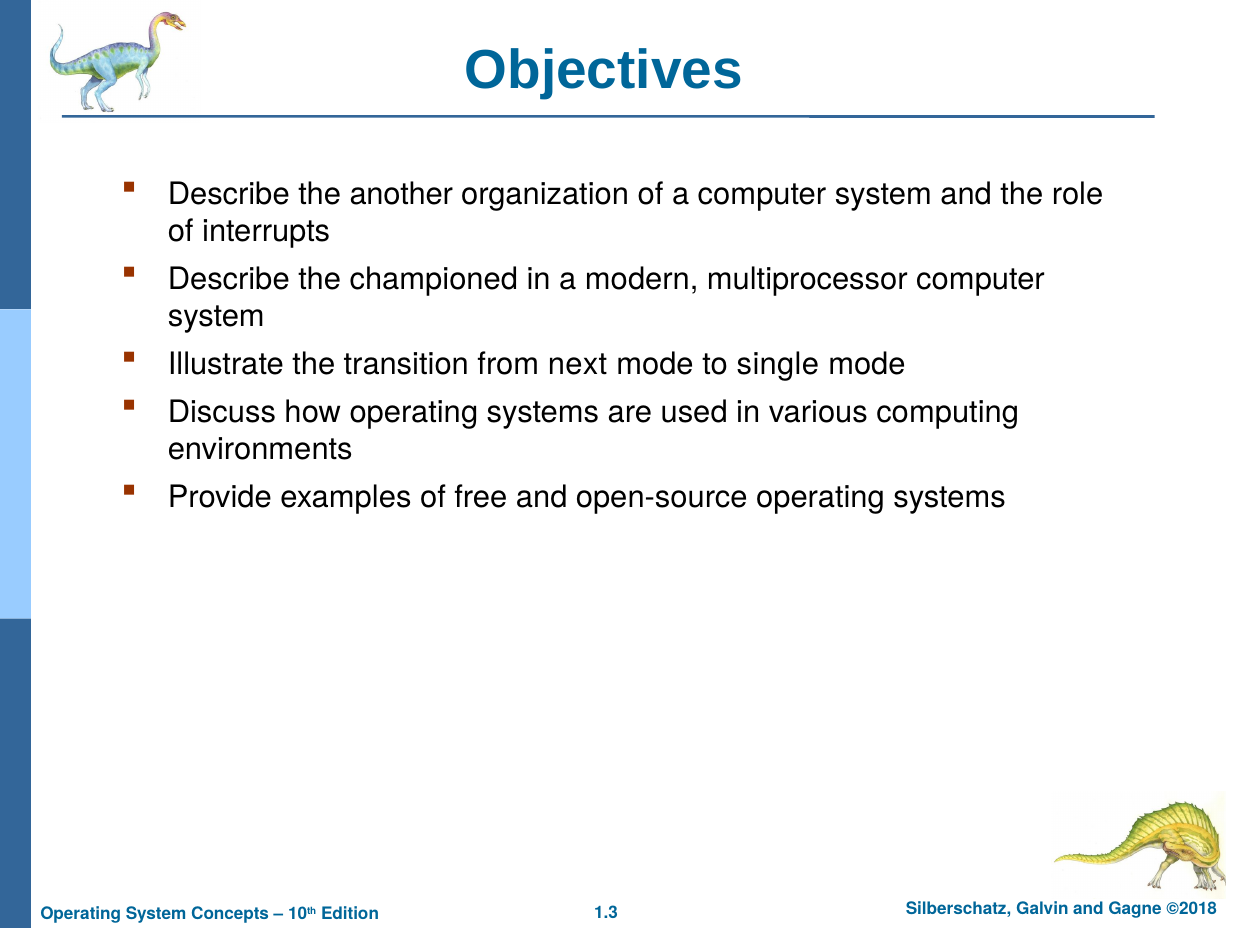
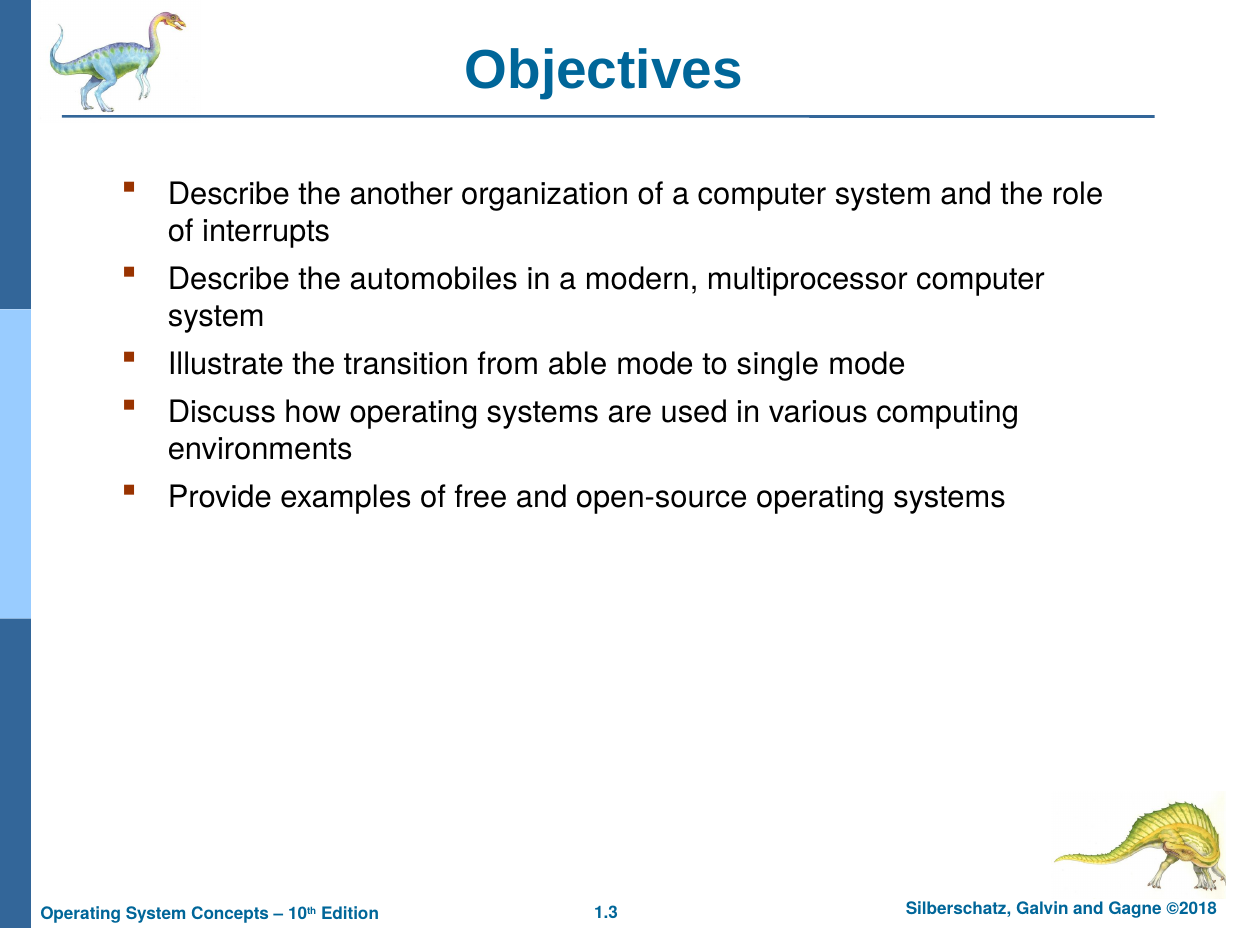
championed: championed -> automobiles (434, 279)
next: next -> able (578, 364)
